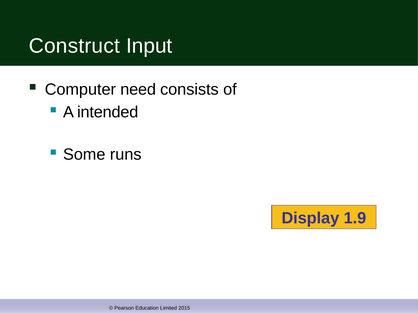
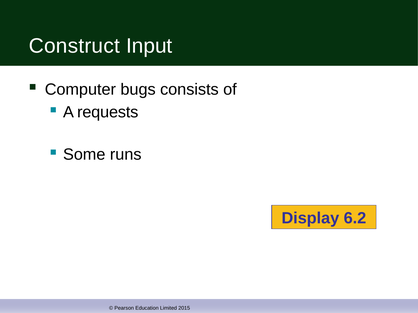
need: need -> bugs (138, 90)
intended: intended -> requests (108, 112)
1.9: 1.9 -> 6.2 (355, 218)
